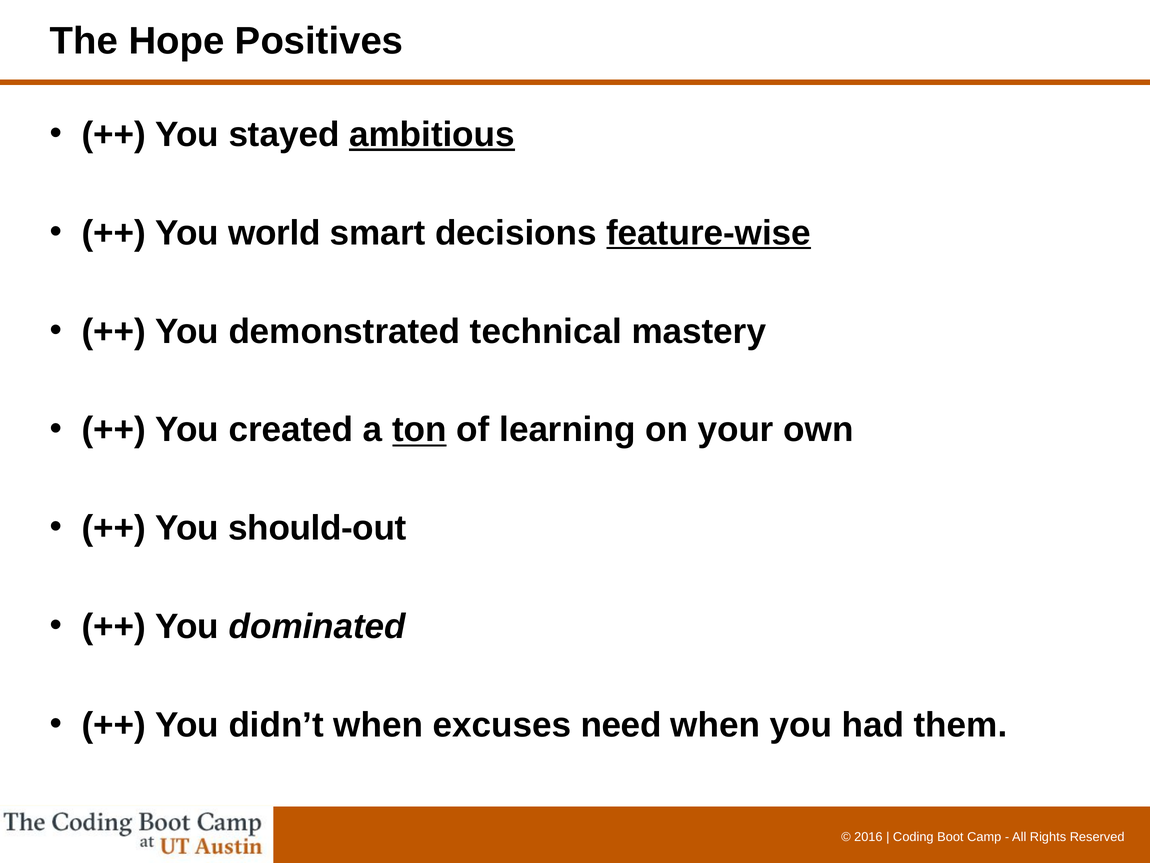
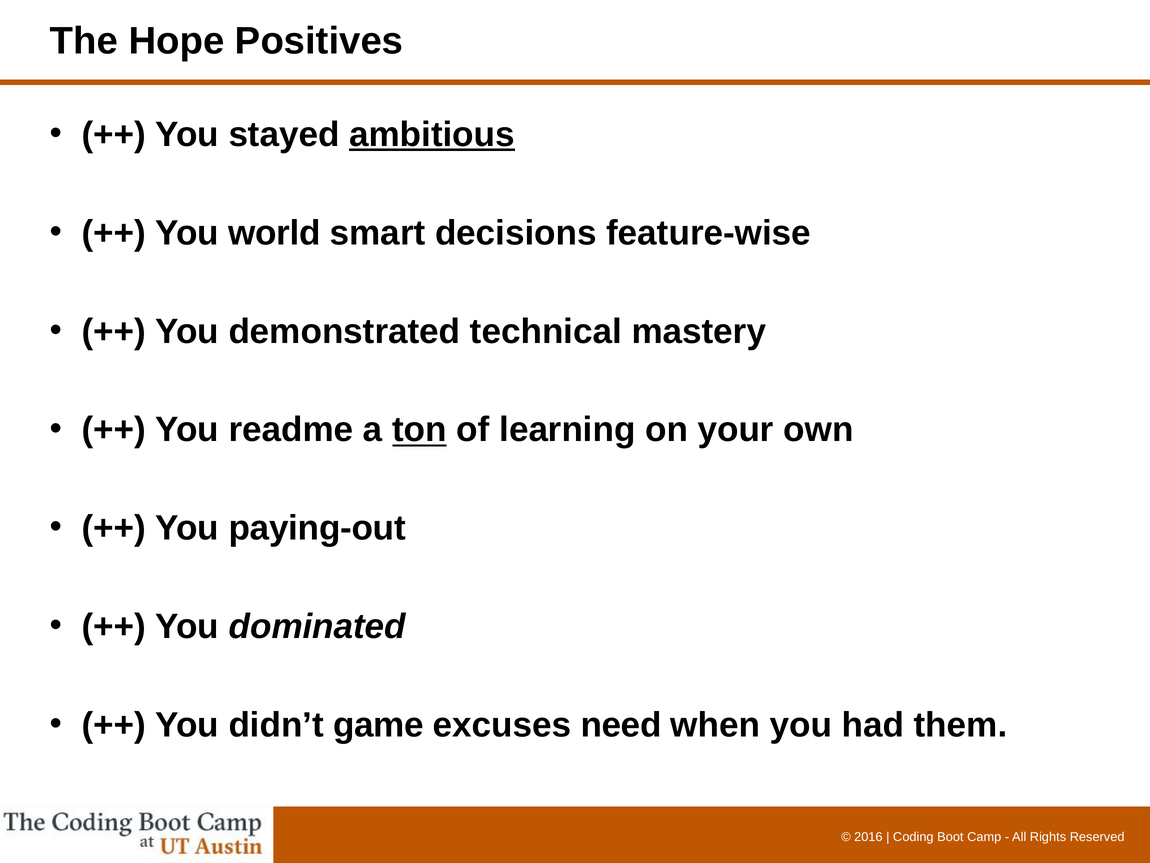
feature-wise underline: present -> none (709, 233)
created: created -> readme (291, 430)
should-out: should-out -> paying-out (317, 528)
didn’t when: when -> game (379, 725)
